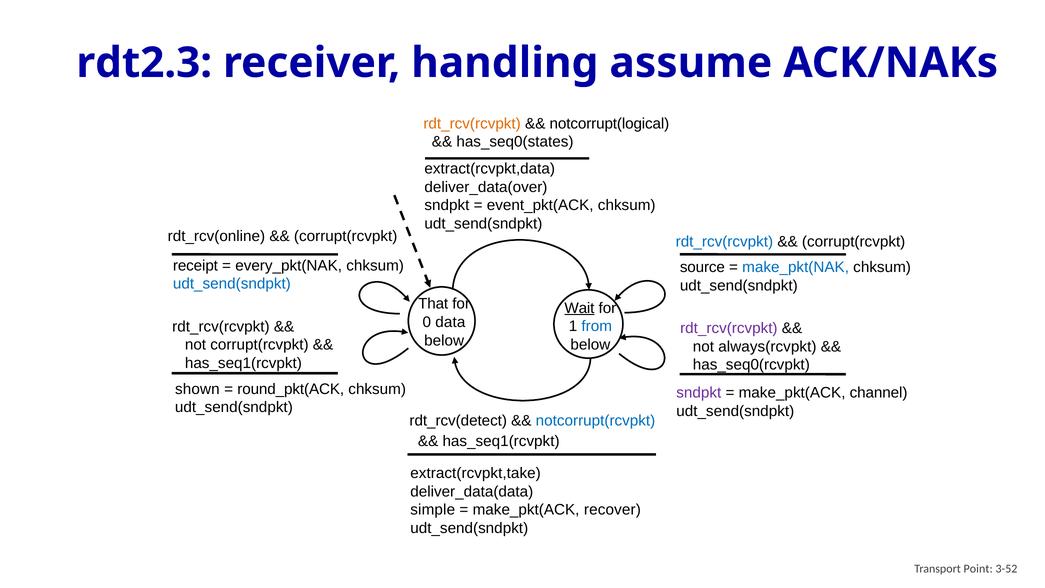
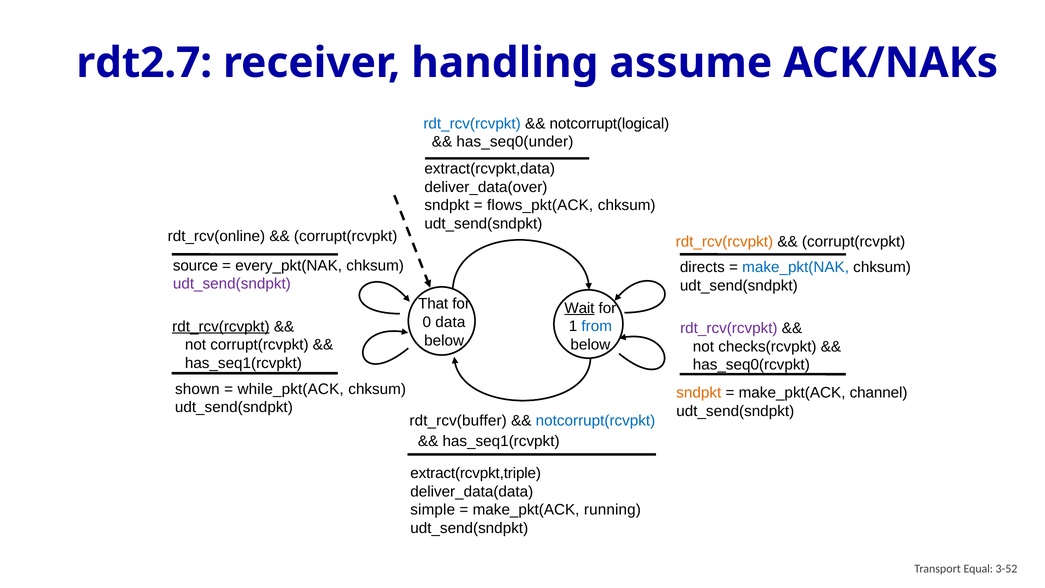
rdt2.3: rdt2.3 -> rdt2.7 (144, 63)
rdt_rcv(rcvpkt colour: orange -> blue (472, 124)
has_seq0(states: has_seq0(states -> has_seq0(under (515, 142)
event_pkt(ACK: event_pkt(ACK -> flows_pkt(ACK (540, 205)
rdt_rcv(rcvpkt colour: blue -> orange (724, 242)
receipt: receipt -> source (195, 265)
source: source -> directs (702, 267)
udt_send(sndpkt colour: blue -> purple (232, 284)
rdt_rcv(rcvpkt underline: none -> present (221, 326)
always(rcvpkt: always(rcvpkt -> checks(rcvpkt (767, 347)
round_pkt(ACK: round_pkt(ACK -> while_pkt(ACK (291, 389)
sndpkt colour: purple -> orange (699, 393)
rdt_rcv(detect: rdt_rcv(detect -> rdt_rcv(buffer (458, 421)
extract(rcvpkt,take: extract(rcvpkt,take -> extract(rcvpkt,triple (476, 473)
recover: recover -> running (612, 510)
Point: Point -> Equal (978, 568)
